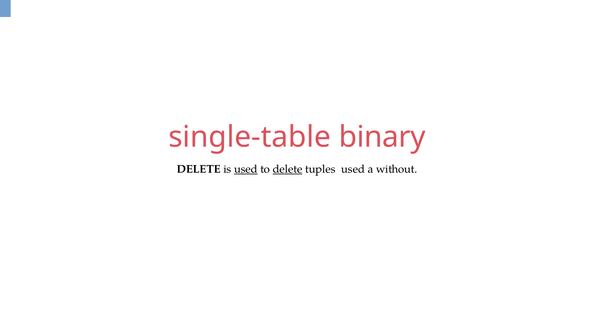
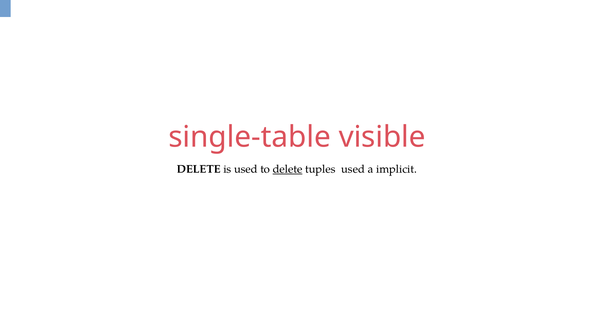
binary: binary -> visible (382, 137)
used underline: present -> none (246, 169)
without: without -> implicit (397, 169)
